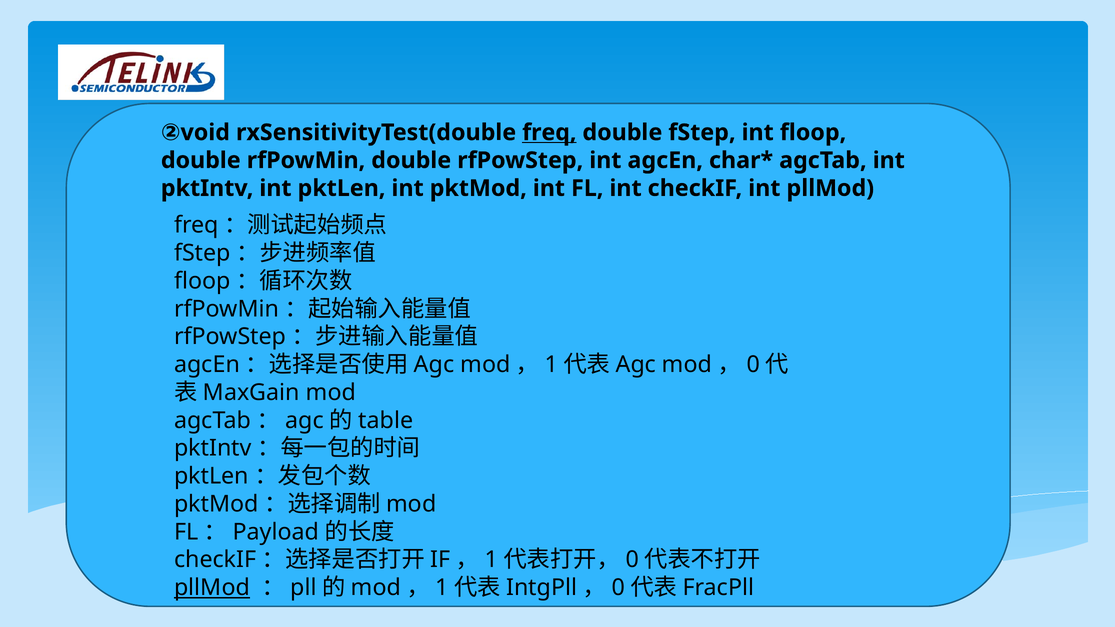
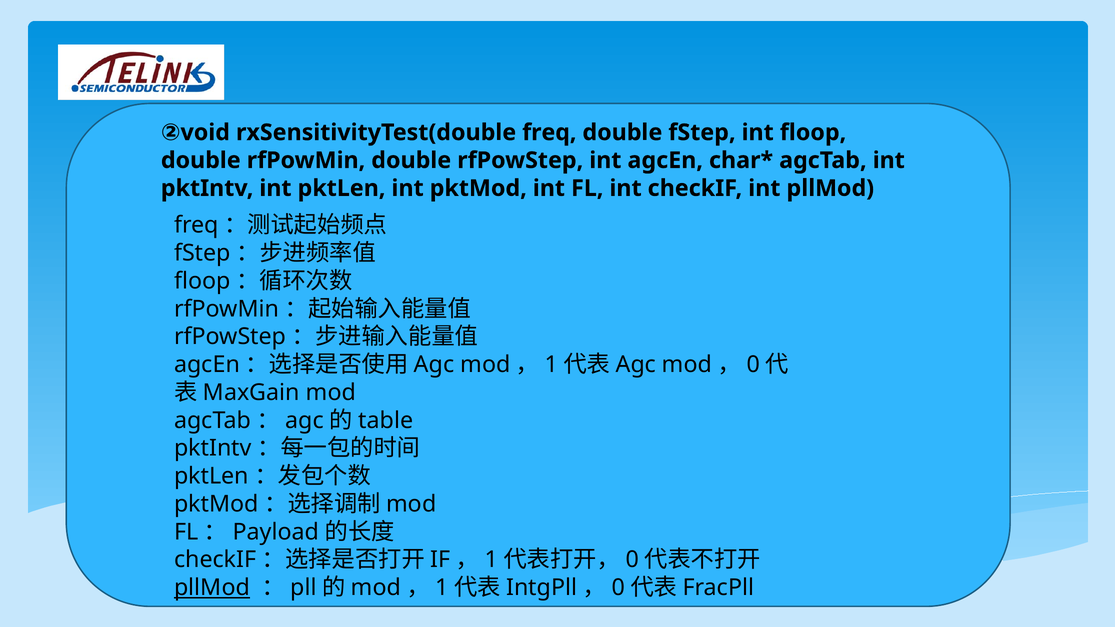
freq underline: present -> none (549, 133)
